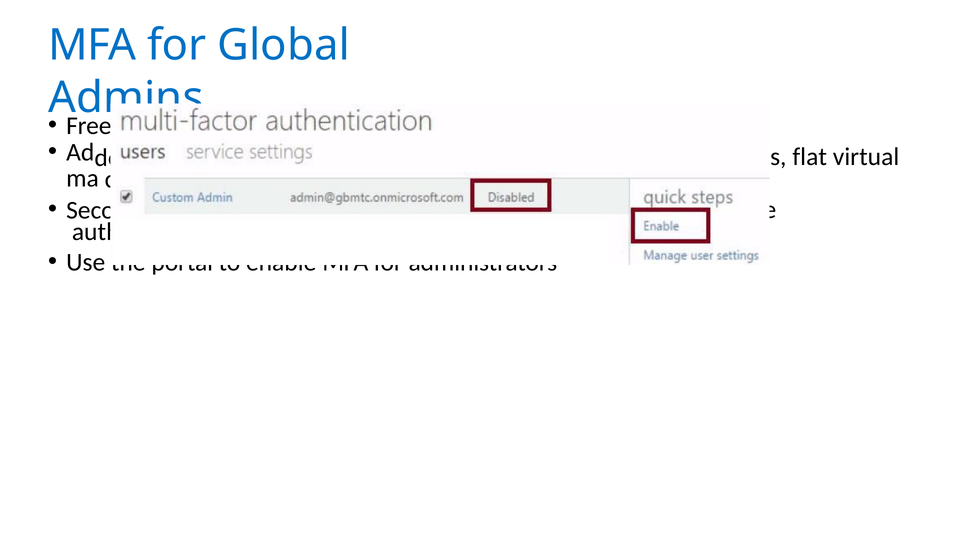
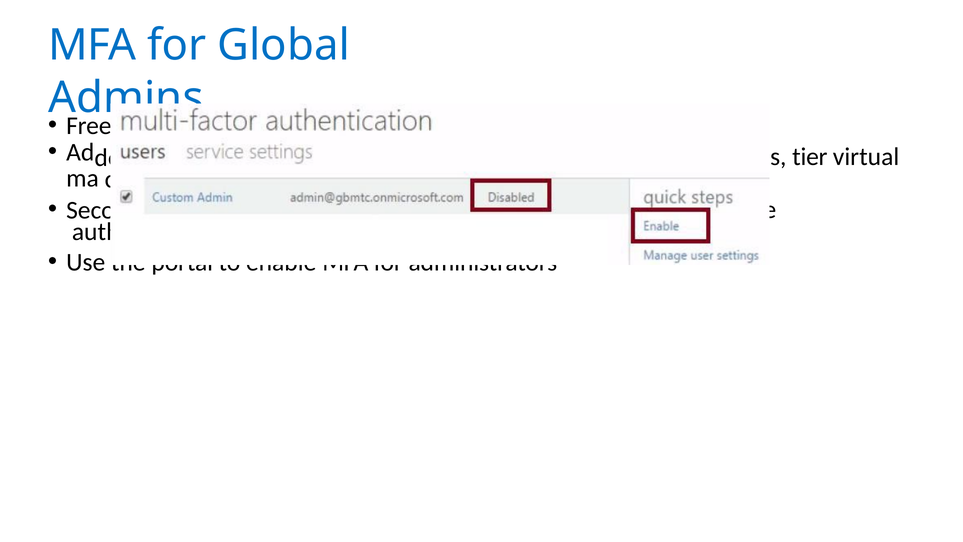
flat: flat -> tier (810, 157)
